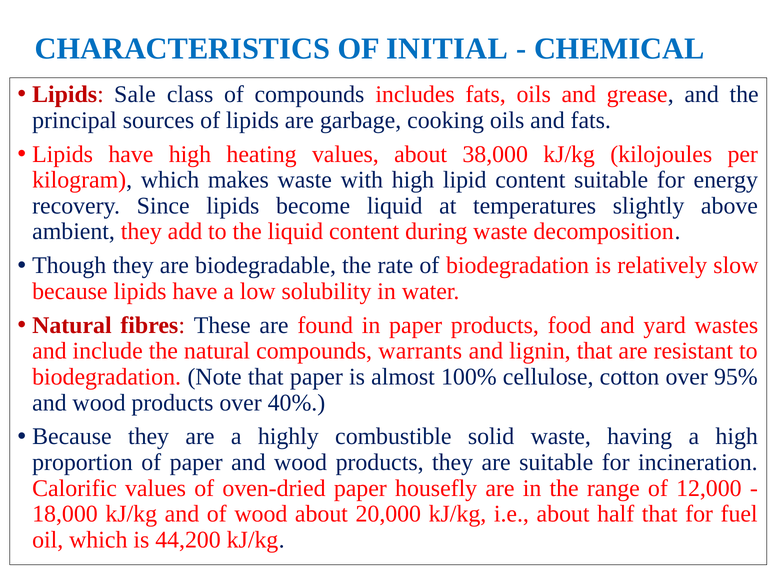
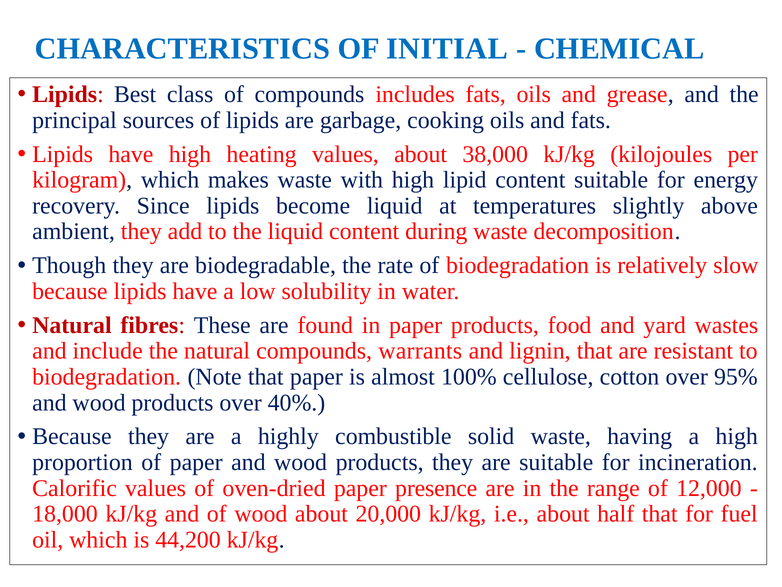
Sale: Sale -> Best (135, 94)
housefly: housefly -> presence (436, 488)
